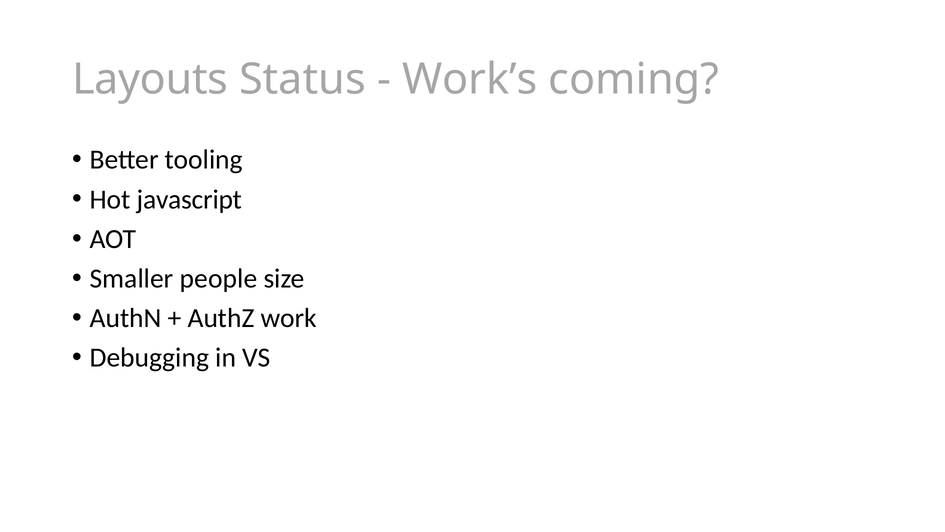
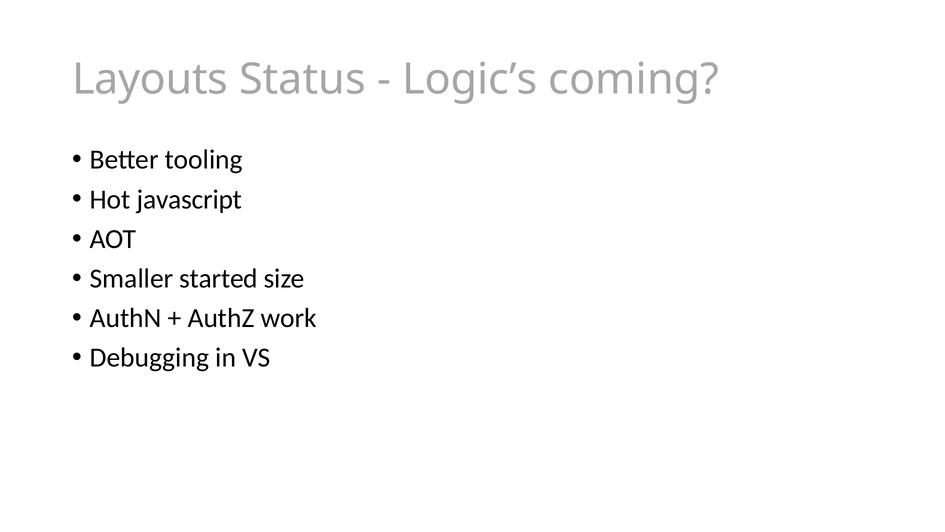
Work’s: Work’s -> Logic’s (470, 79)
people: people -> started (219, 278)
